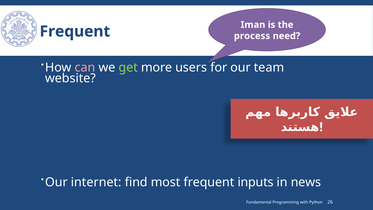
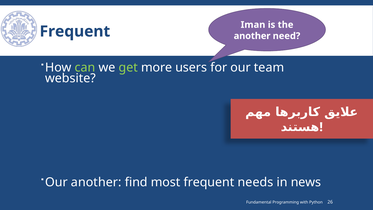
process: process -> another (252, 36)
can colour: pink -> light green (85, 67)
Our internet: internet -> another (96, 182)
inputs: inputs -> needs (255, 182)
